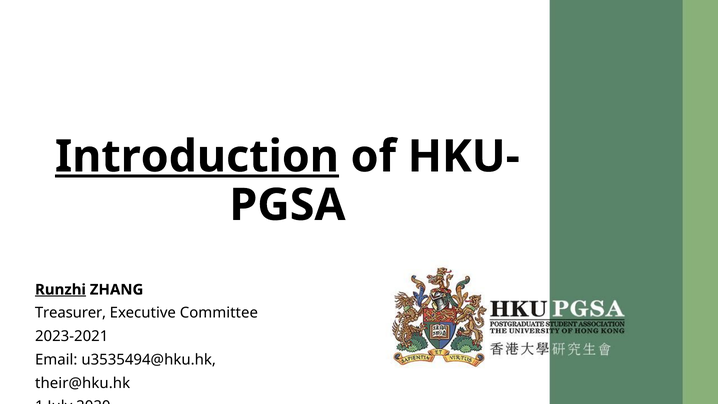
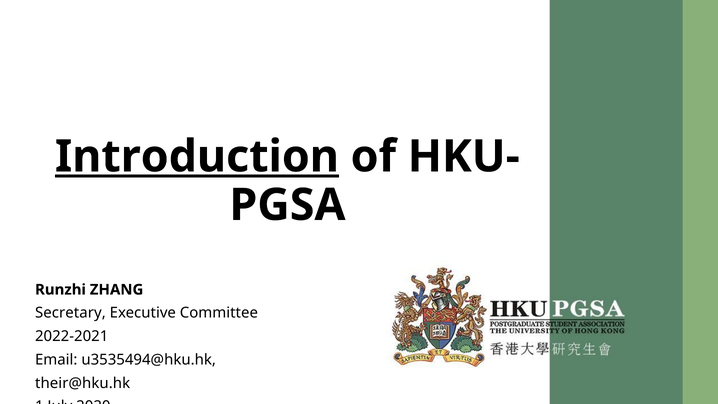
Runzhi underline: present -> none (60, 290)
Treasurer: Treasurer -> Secretary (70, 313)
2023-2021: 2023-2021 -> 2022-2021 (72, 336)
